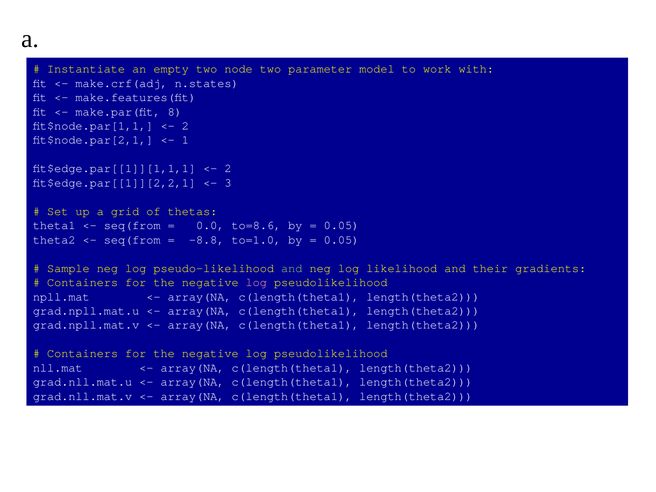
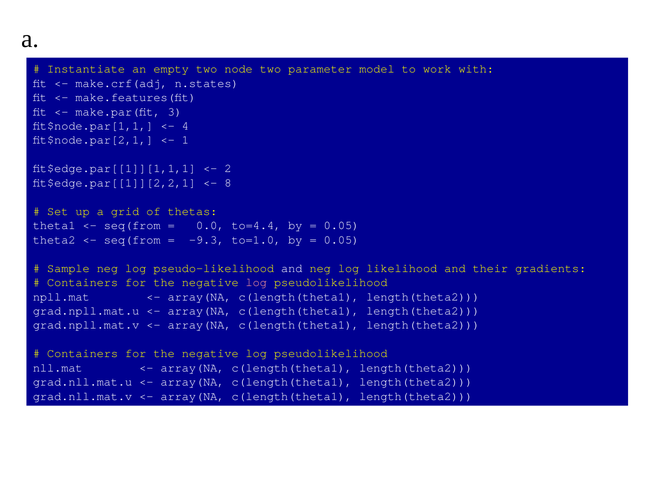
8: 8 -> 3 (175, 112)
2: 2 -> 4 (185, 126)
3: 3 -> 8 (228, 183)
to=8.6: to=8.6 -> to=4.4 (256, 225)
-8.8: -8.8 -> -9.3 (207, 240)
and colour: light green -> white (292, 268)
